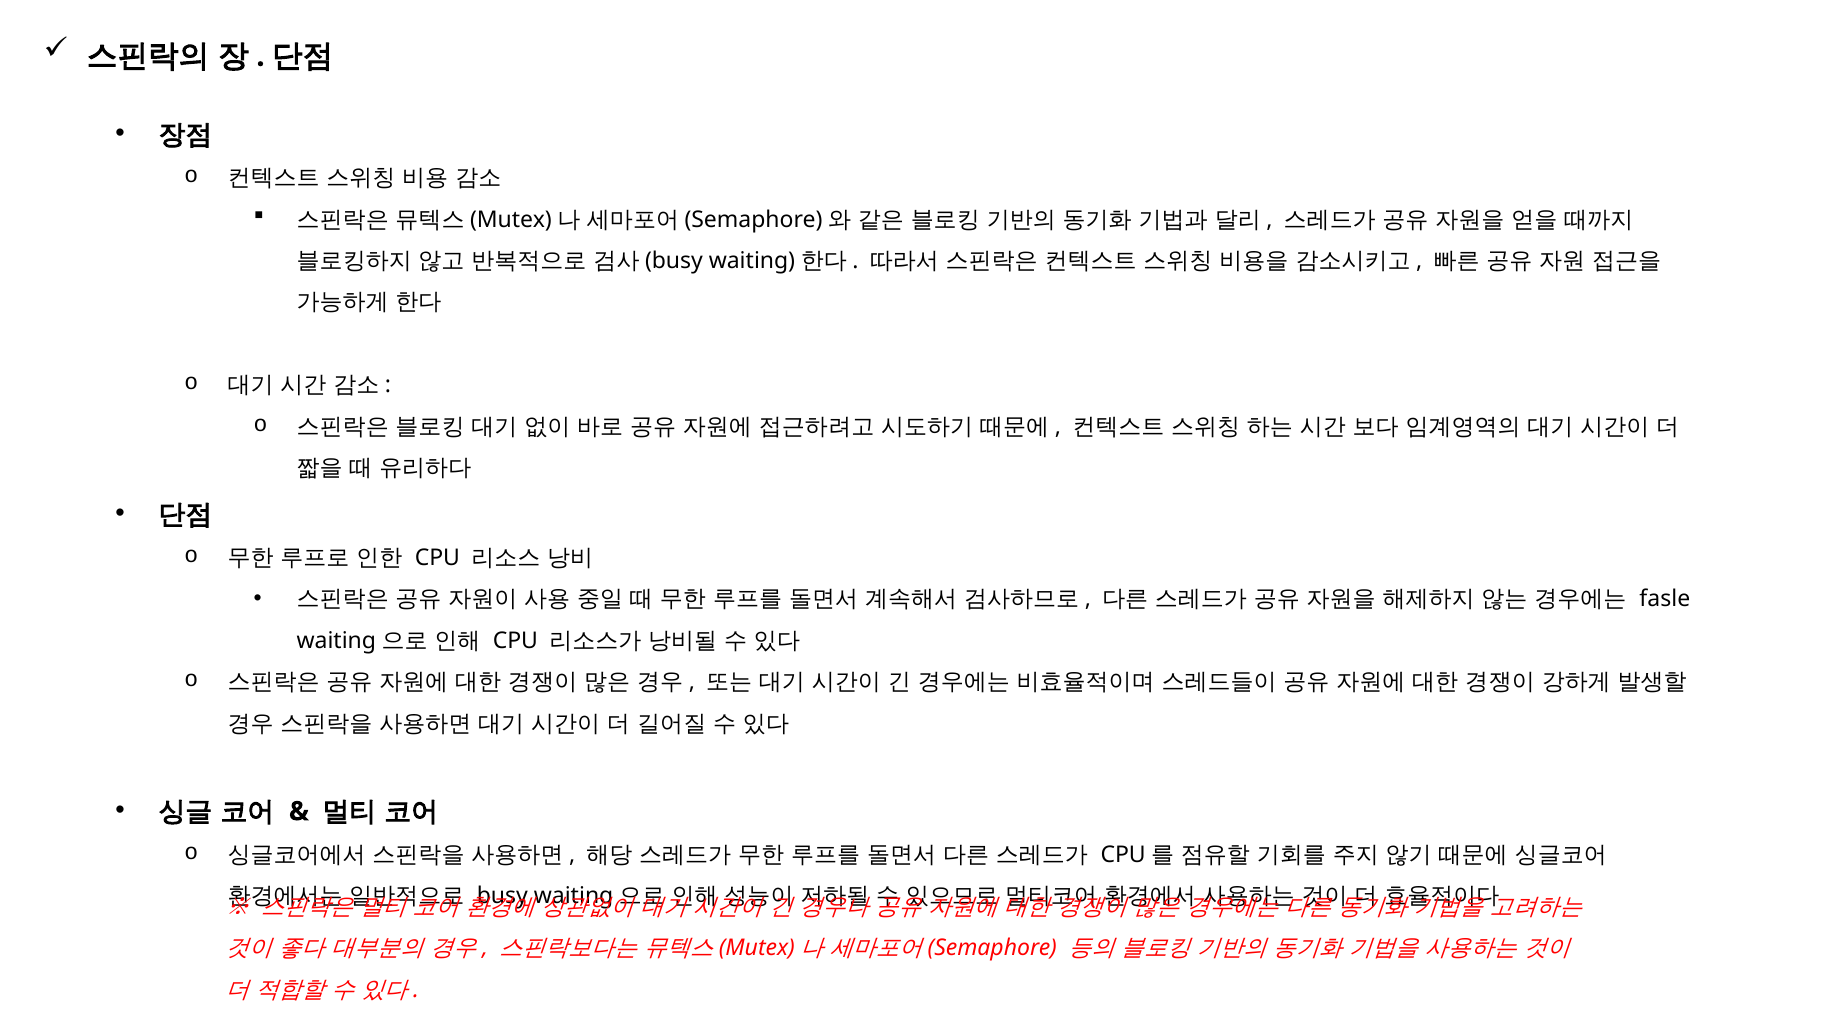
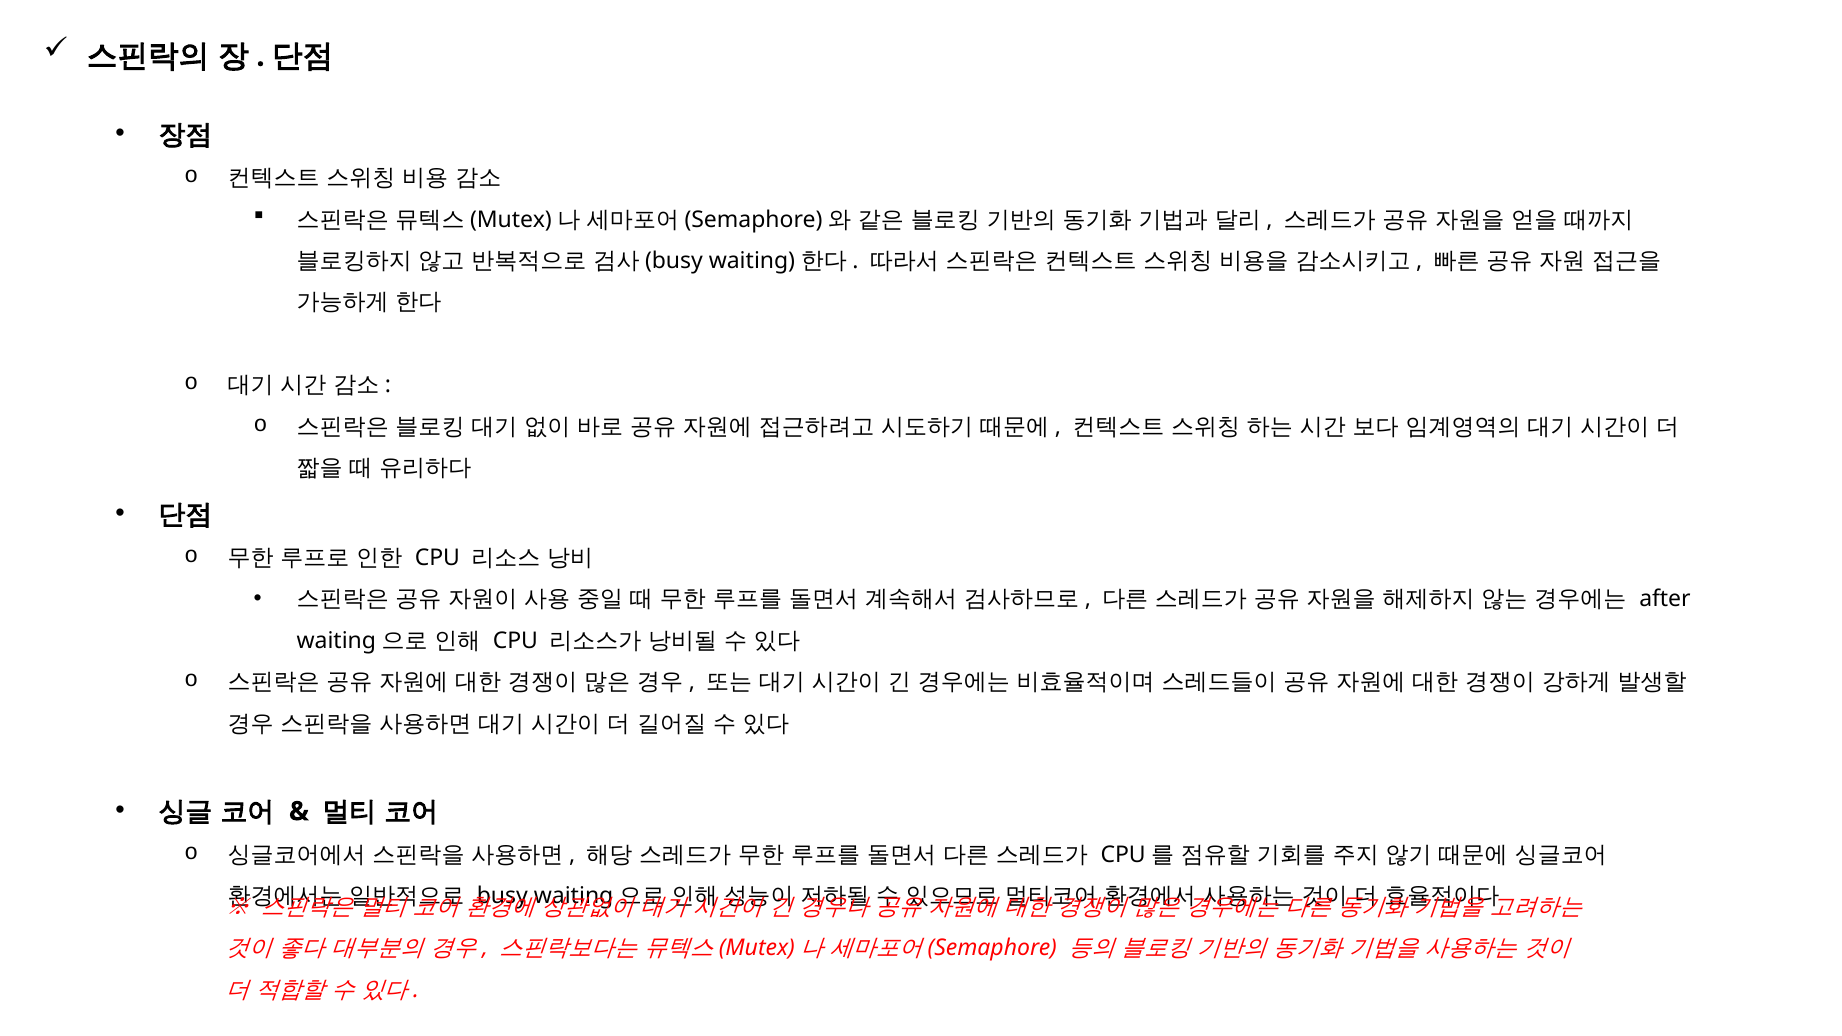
fasle: fasle -> after (1665, 599)
